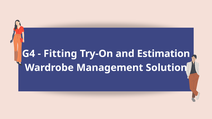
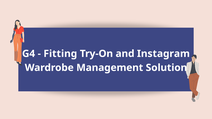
Estimation: Estimation -> Instagram (163, 54)
